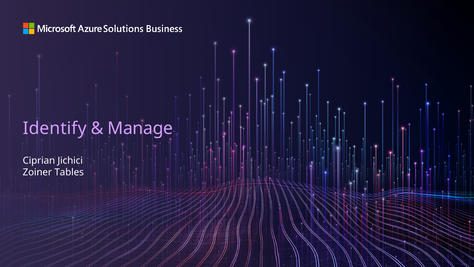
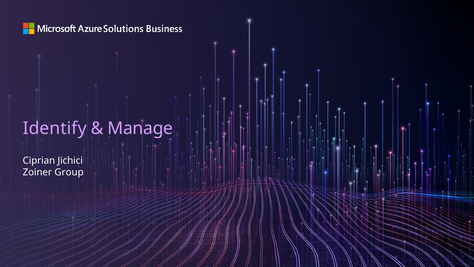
Tables: Tables -> Group (69, 172)
